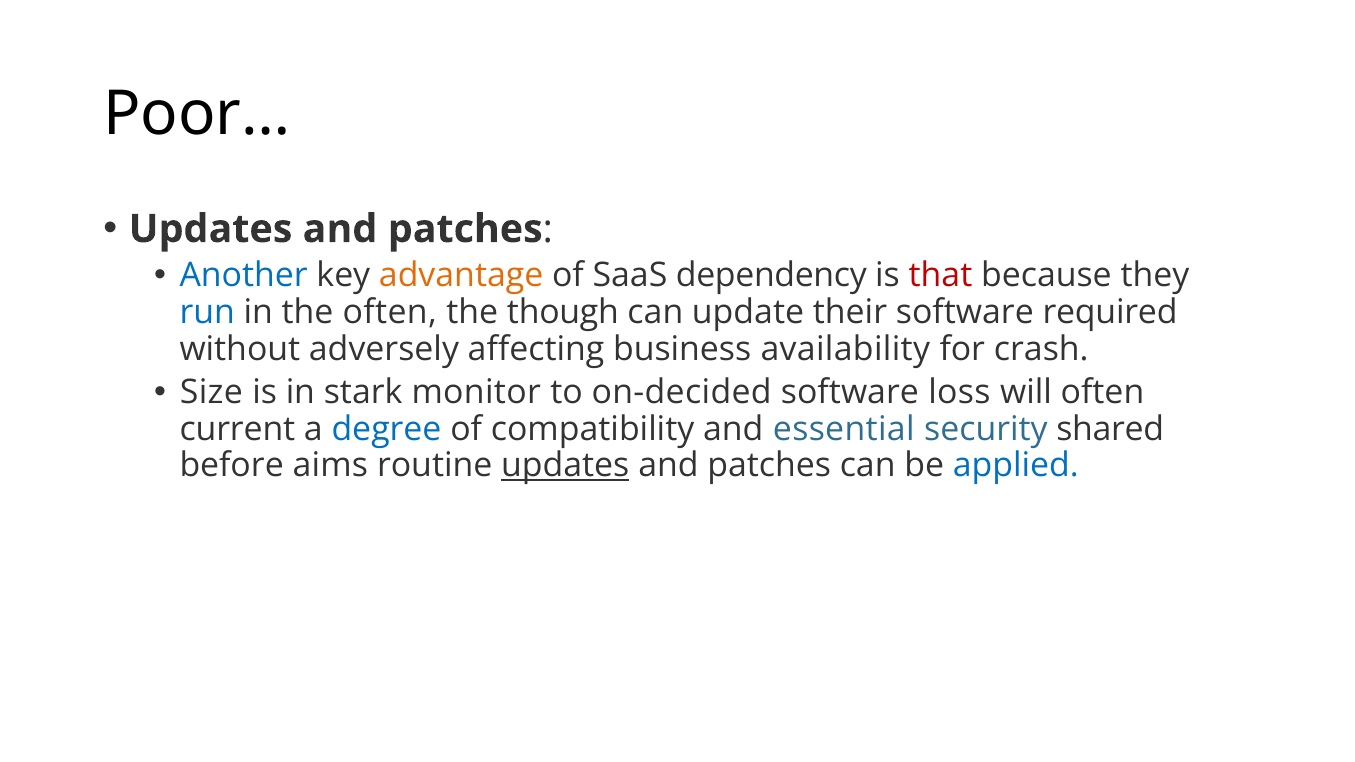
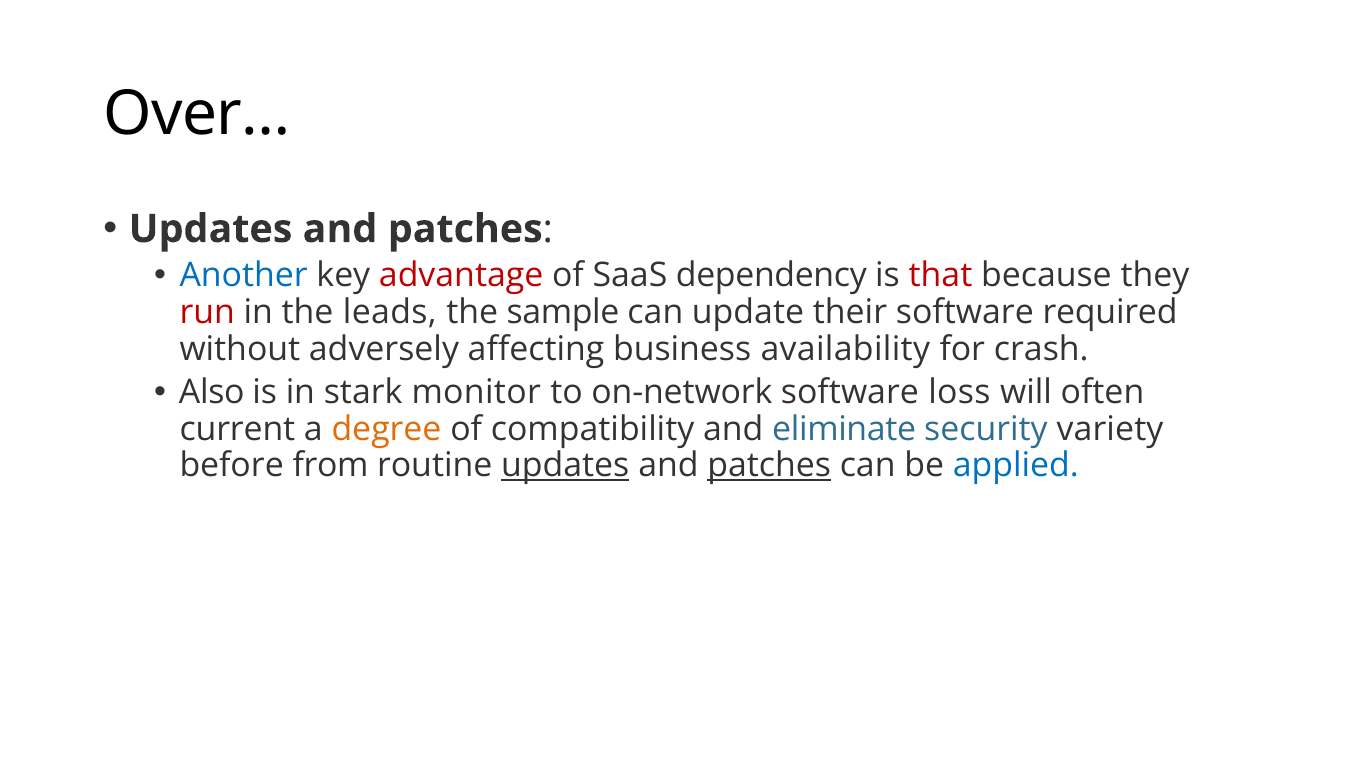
Poor…: Poor… -> Over… (197, 114)
advantage colour: orange -> red (461, 276)
run colour: blue -> red (207, 312)
the often: often -> leads (390, 312)
though: though -> sample (563, 312)
Size: Size -> Also (212, 393)
on-decided: on-decided -> on-network (682, 393)
degree colour: blue -> orange (387, 429)
essential: essential -> eliminate (844, 429)
shared: shared -> variety (1110, 429)
aims: aims -> from (331, 466)
patches underline: none -> present (769, 466)
